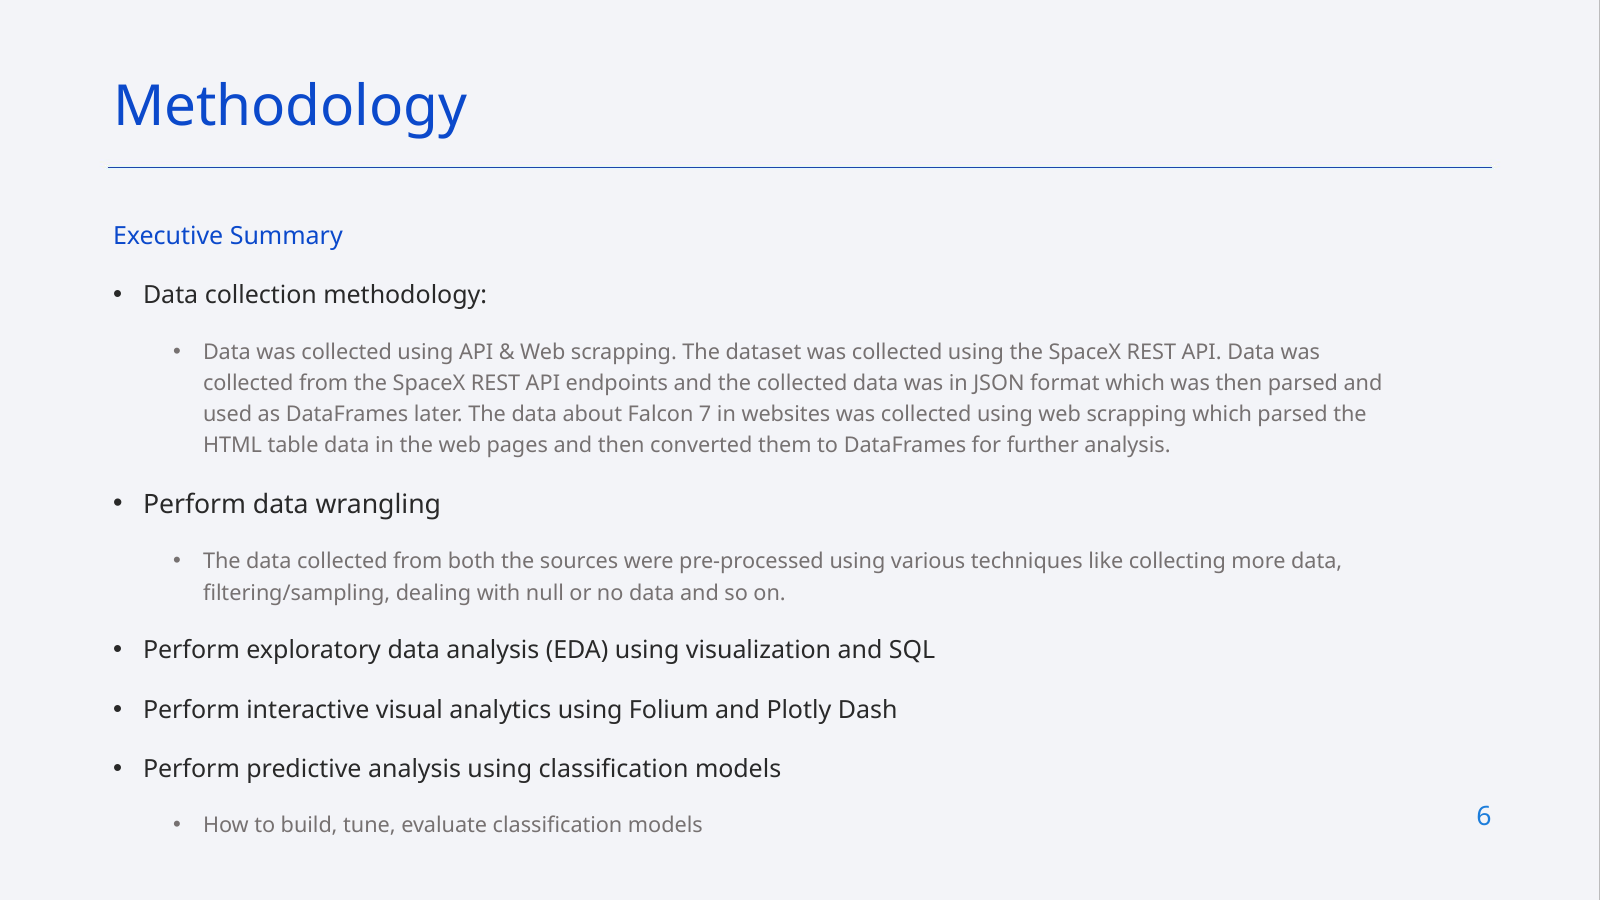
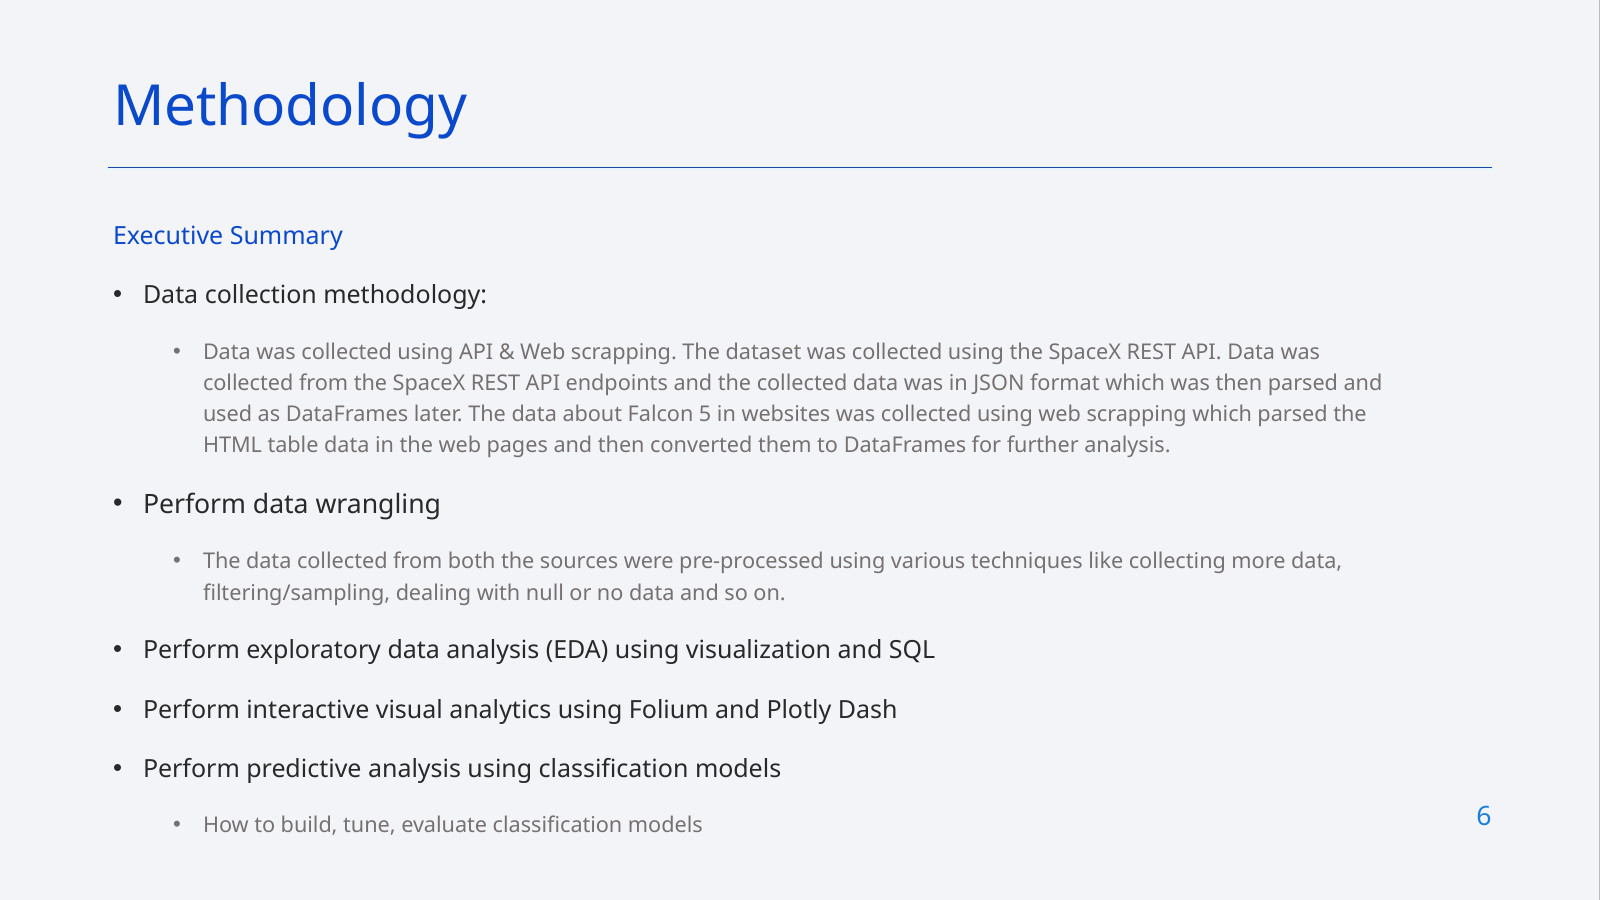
7: 7 -> 5 (705, 414)
